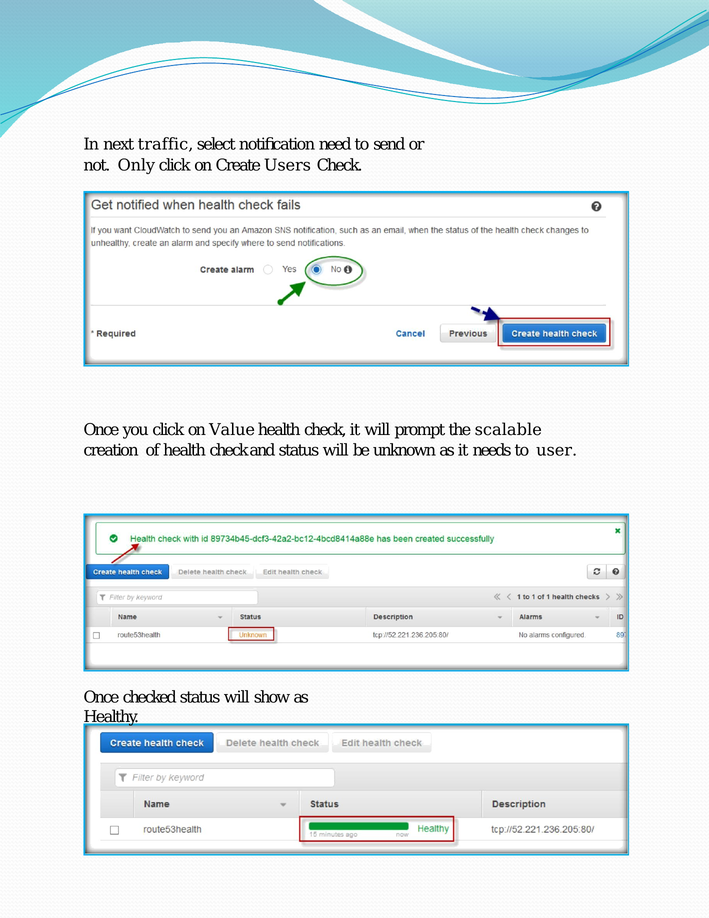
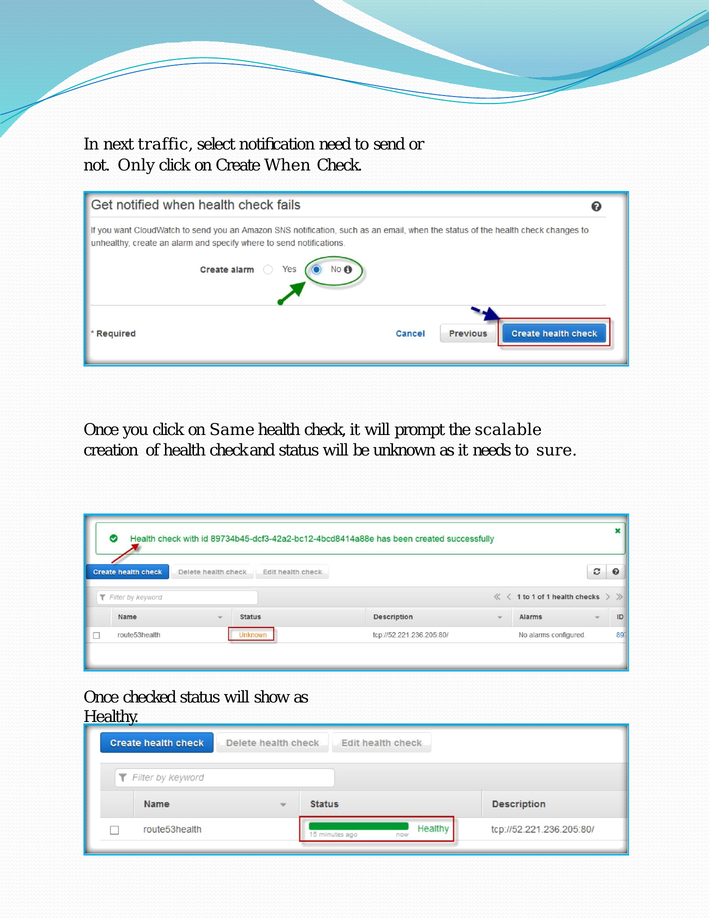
Users: Users -> When (287, 165)
Value: Value -> Same (232, 430)
user: user -> sure (557, 450)
